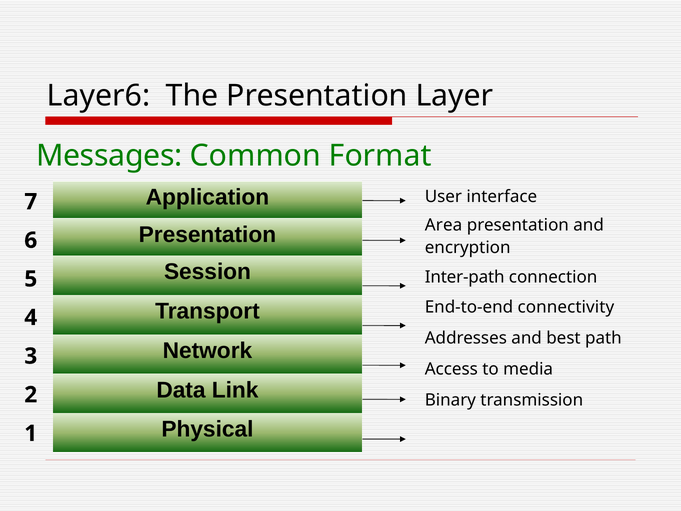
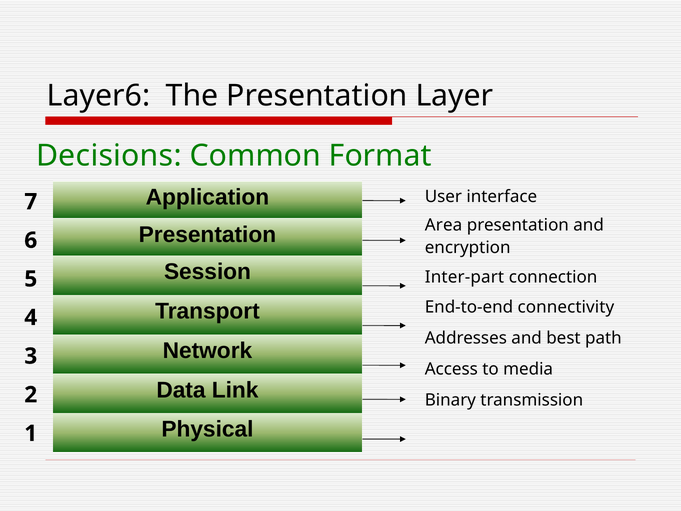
Messages: Messages -> Decisions (109, 156)
Inter-path: Inter-path -> Inter-part (464, 277)
